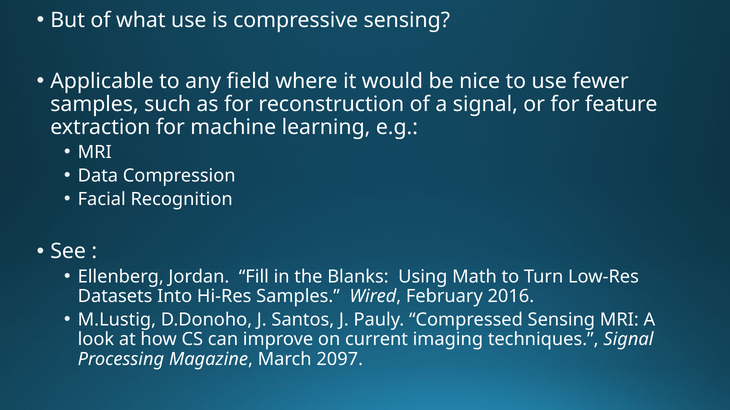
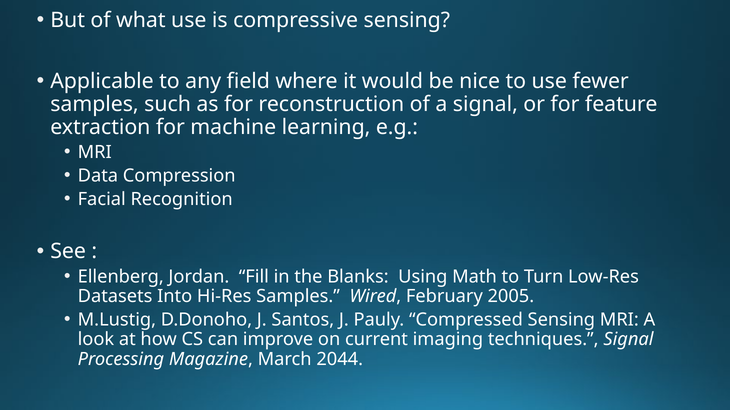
2016: 2016 -> 2005 (511, 297)
2097: 2097 -> 2044 (340, 360)
